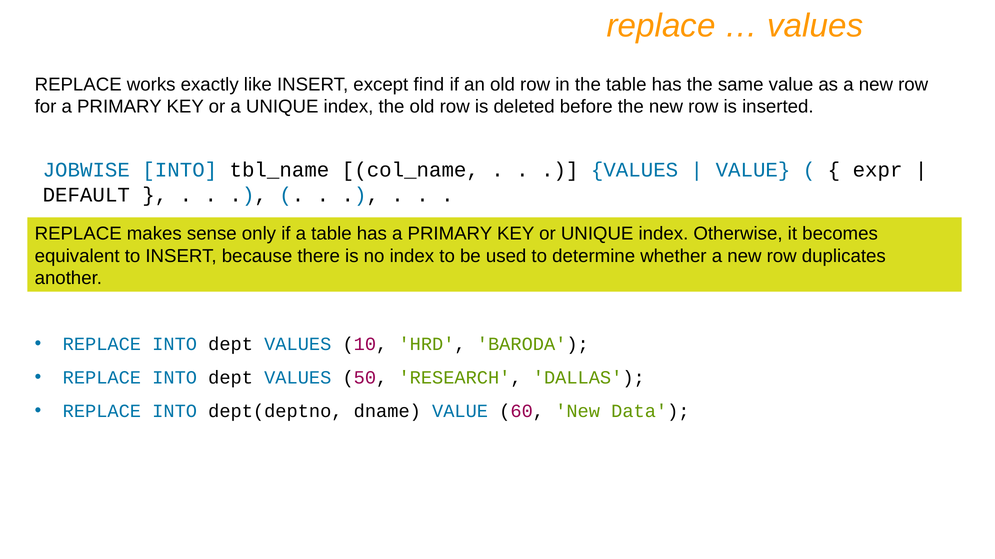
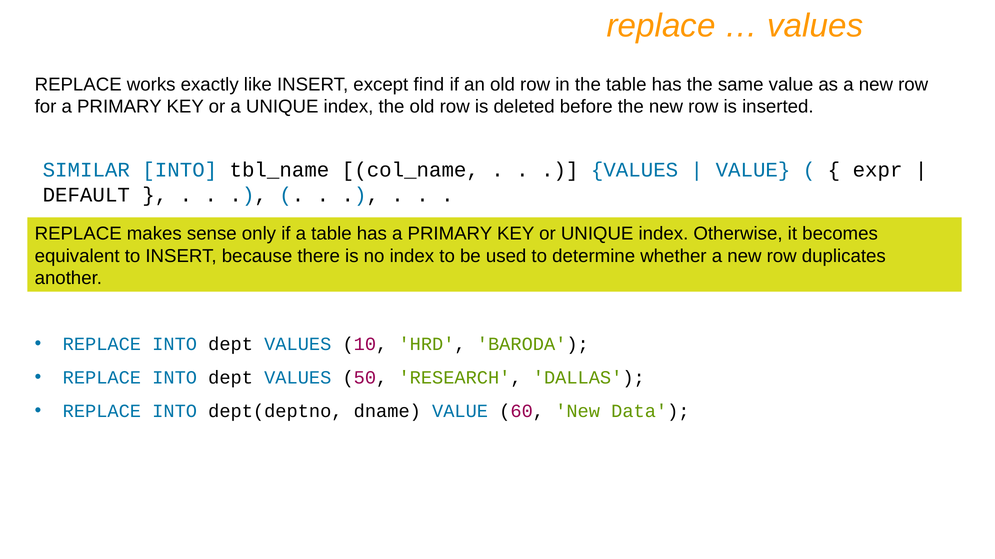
JOBWISE: JOBWISE -> SIMILAR (86, 170)
